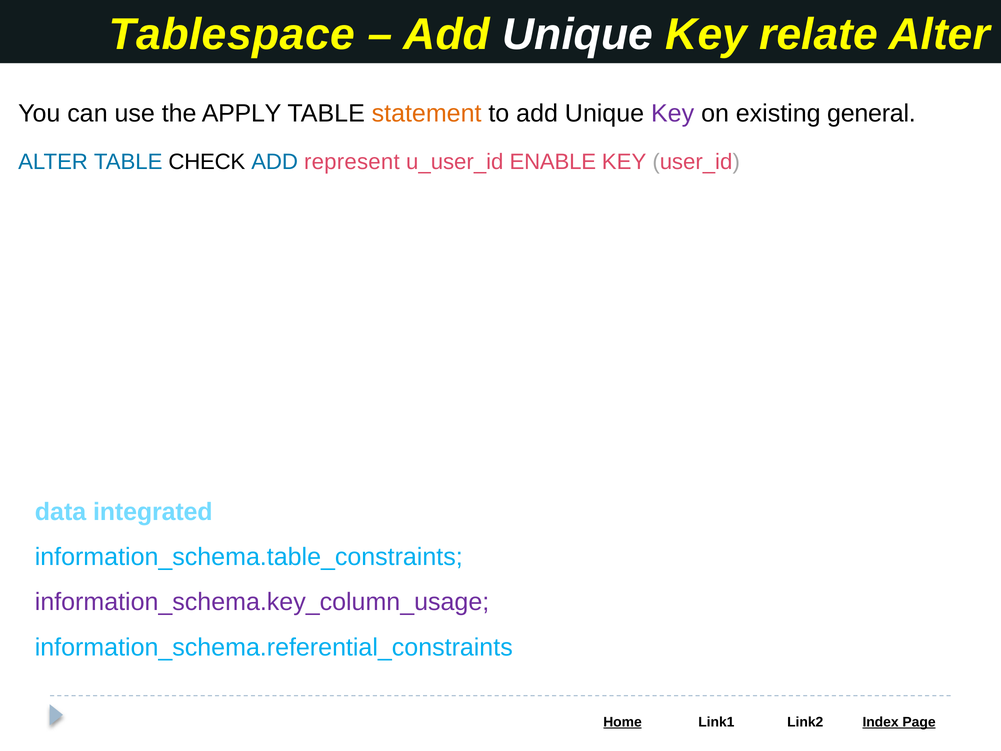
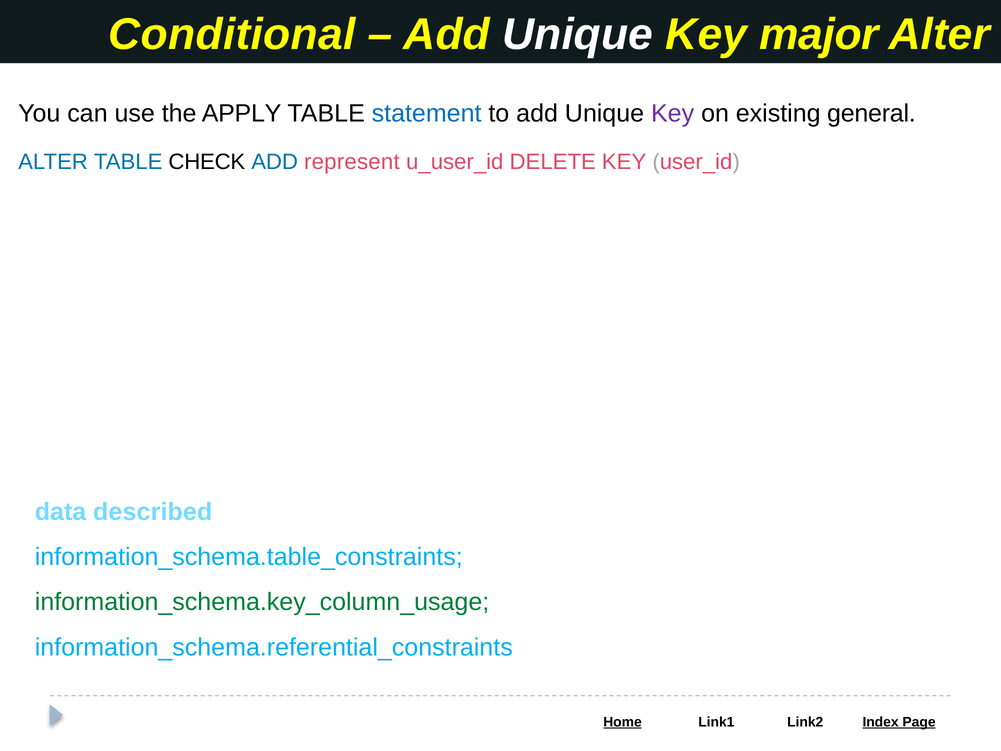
Tablespace: Tablespace -> Conditional (232, 35)
relate: relate -> major (819, 35)
statement colour: orange -> blue (427, 113)
ENABLE: ENABLE -> DELETE (553, 162)
integrated: integrated -> described (153, 512)
information_schema.key_column_usage colour: purple -> green (262, 602)
